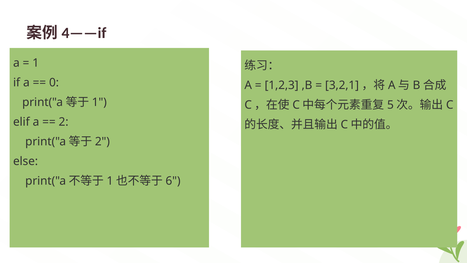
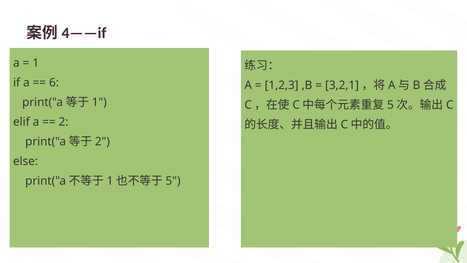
0: 0 -> 6 (54, 83)
6: 6 -> 5 (173, 181)
